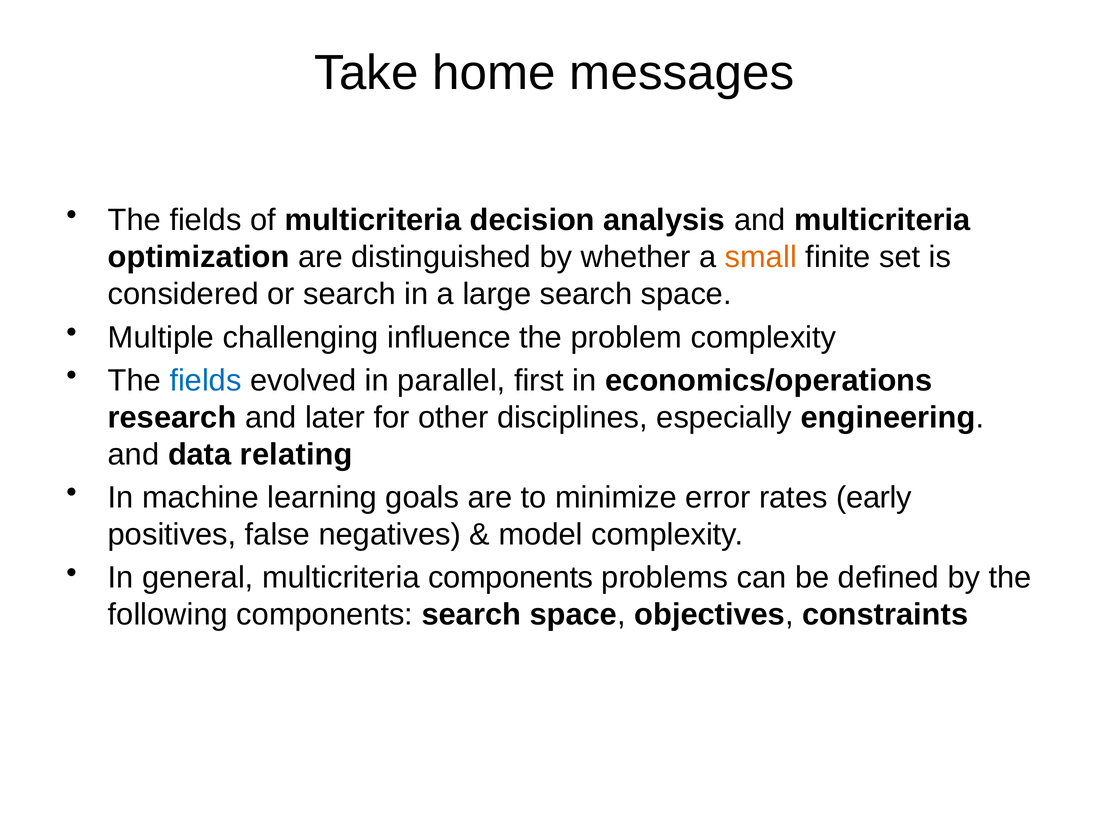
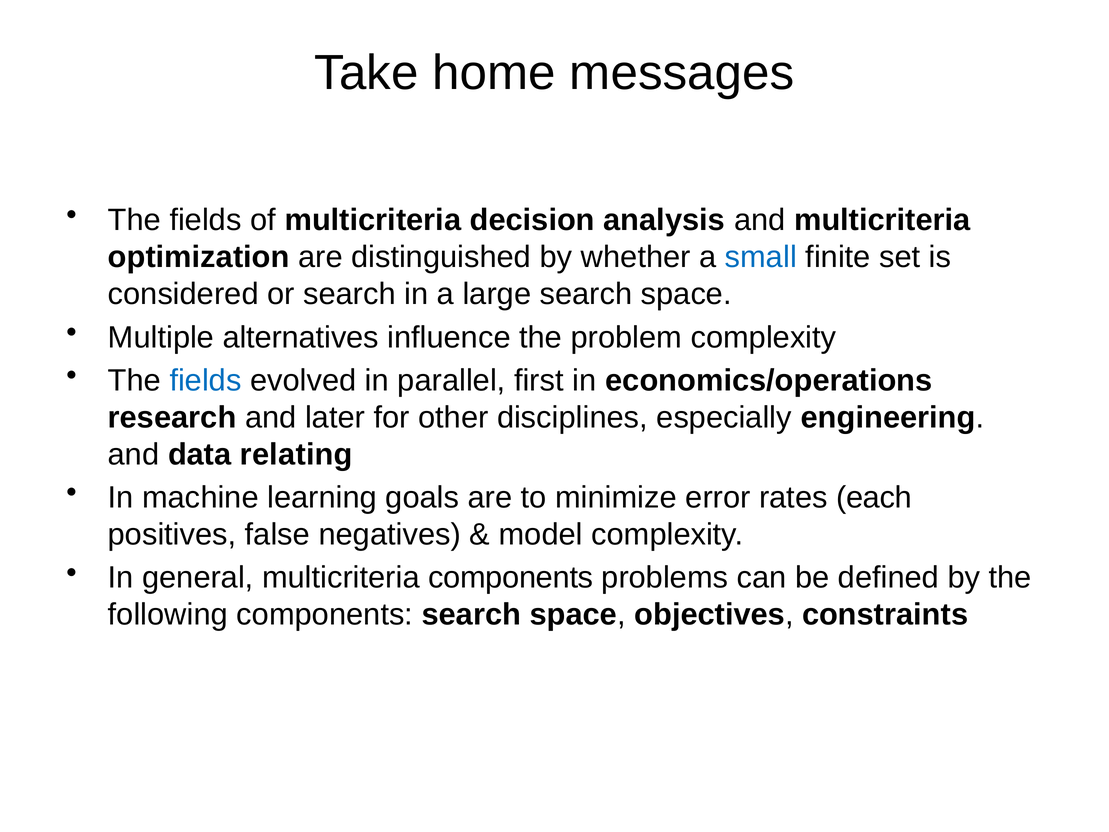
small colour: orange -> blue (761, 257)
challenging: challenging -> alternatives (301, 337)
early: early -> each (874, 498)
